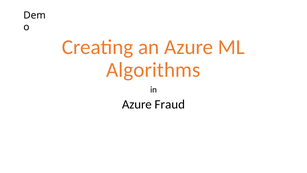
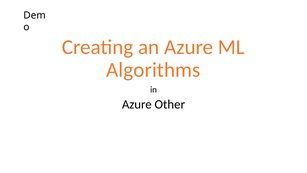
Fraud: Fraud -> Other (170, 104)
